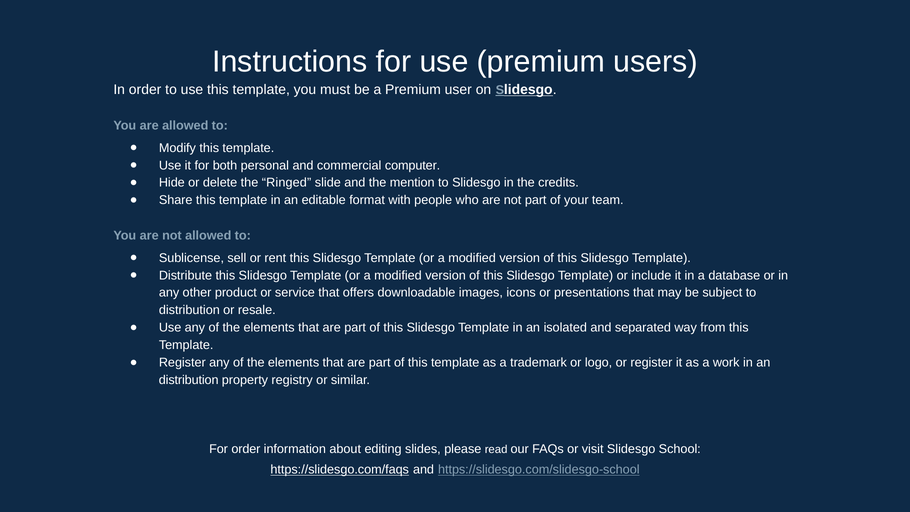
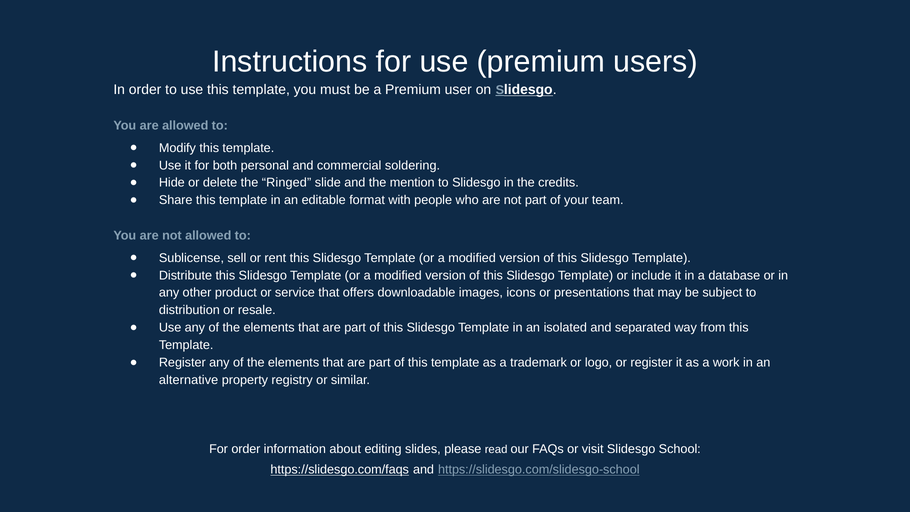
computer: computer -> soldering (413, 165)
distribution: distribution -> alternative (189, 380)
